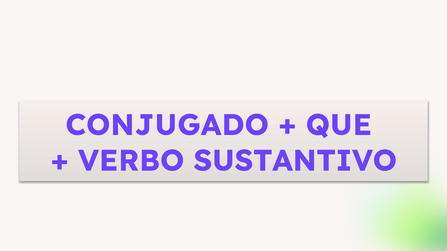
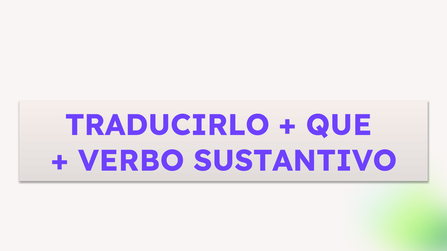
CONJUGADO: CONJUGADO -> TRADUCIRLO (167, 125)
